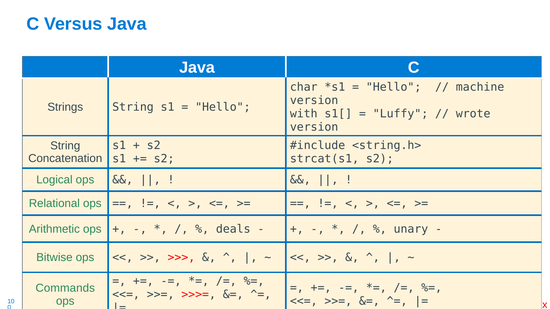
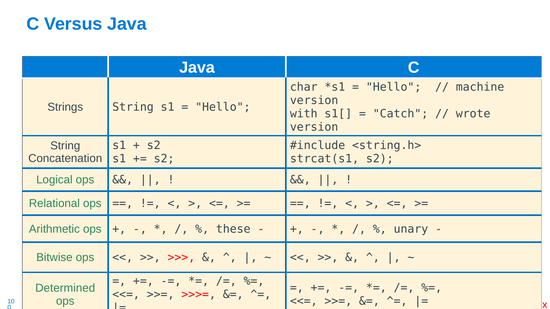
Luffy: Luffy -> Catch (401, 114)
deals: deals -> these (233, 229)
Commands: Commands -> Determined (65, 288)
